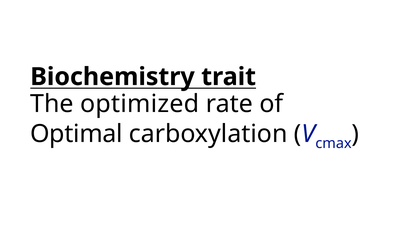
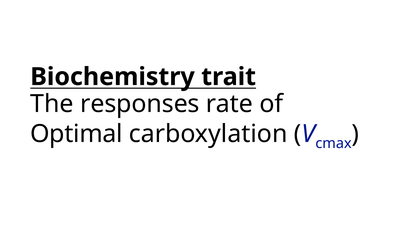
optimized: optimized -> responses (140, 104)
